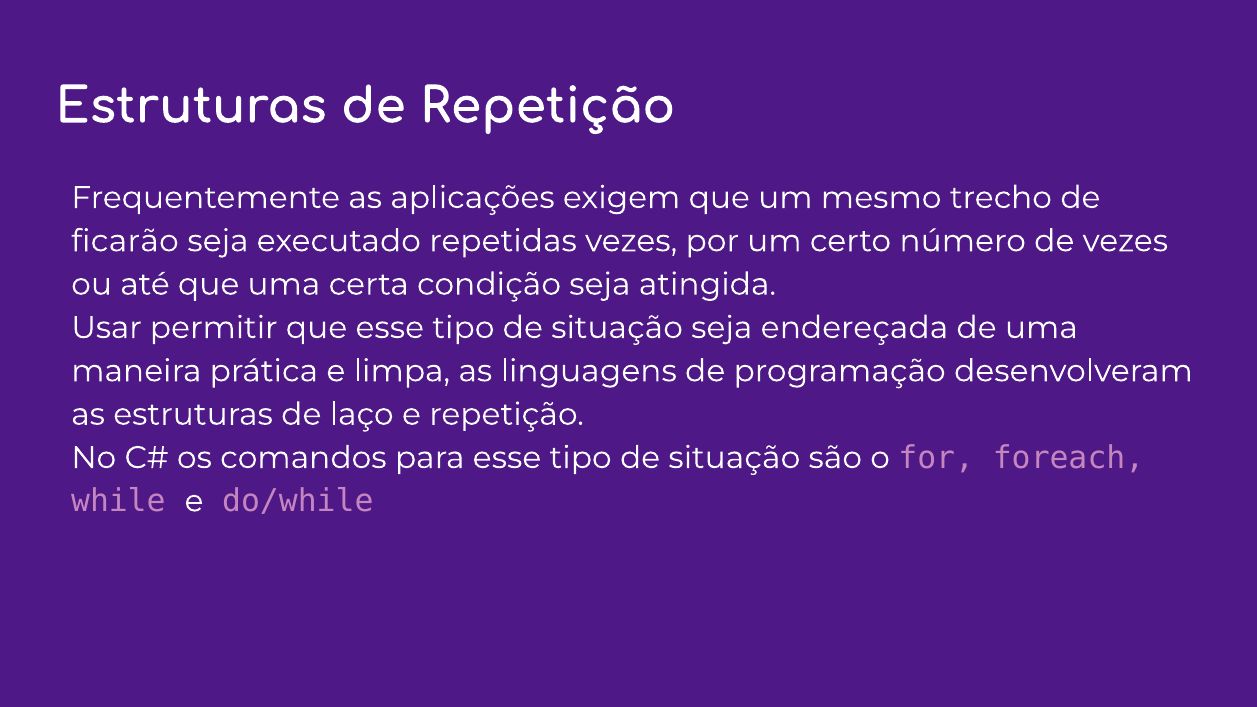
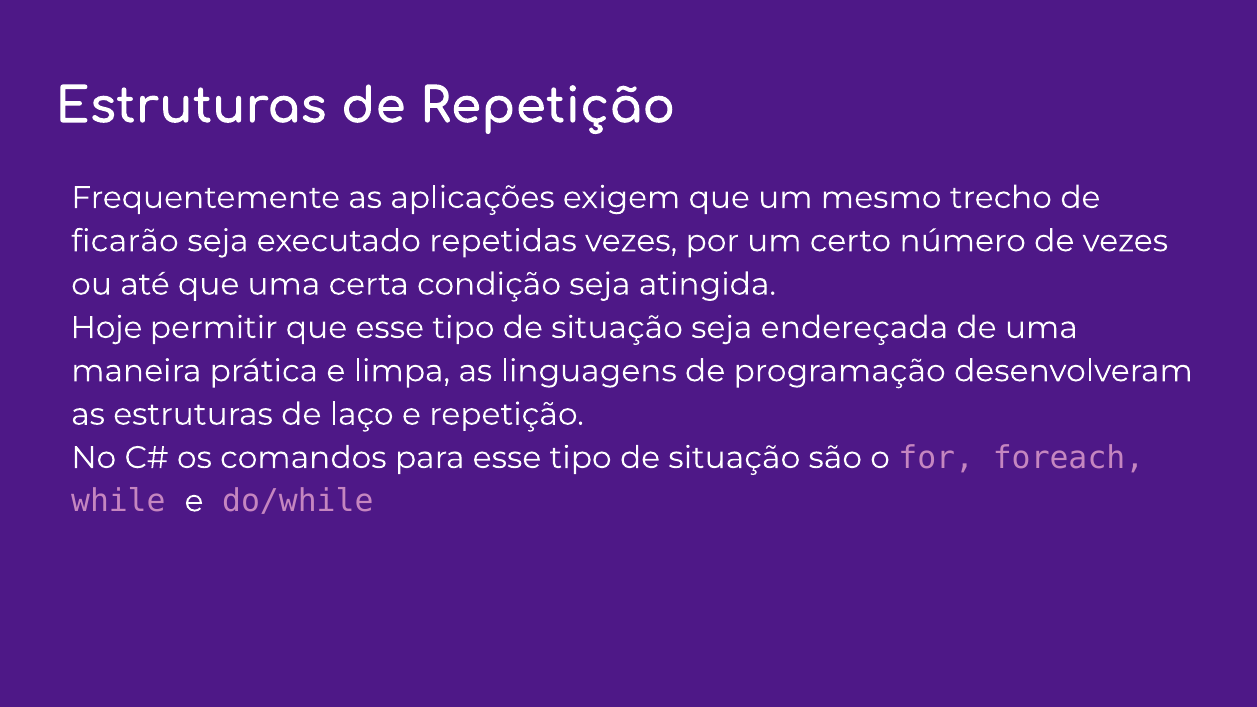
Usar: Usar -> Hoje (106, 328)
